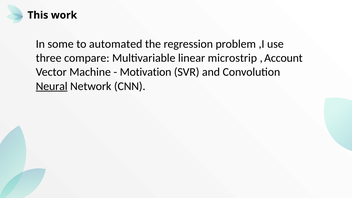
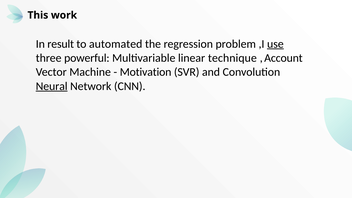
some: some -> result (61, 44)
use underline: none -> present (275, 44)
compare: compare -> powerful (87, 58)
microstrip: microstrip -> technique (232, 58)
